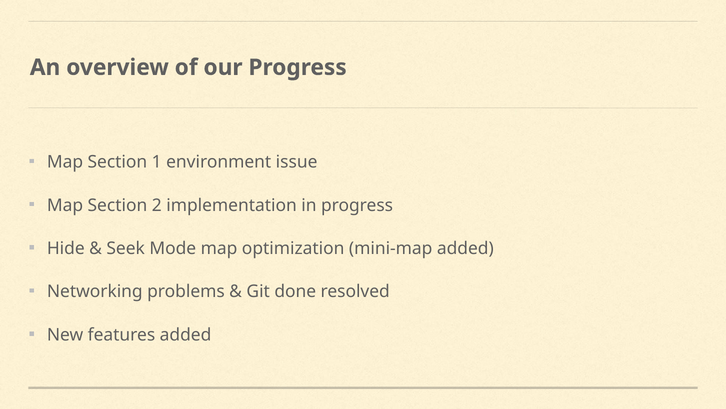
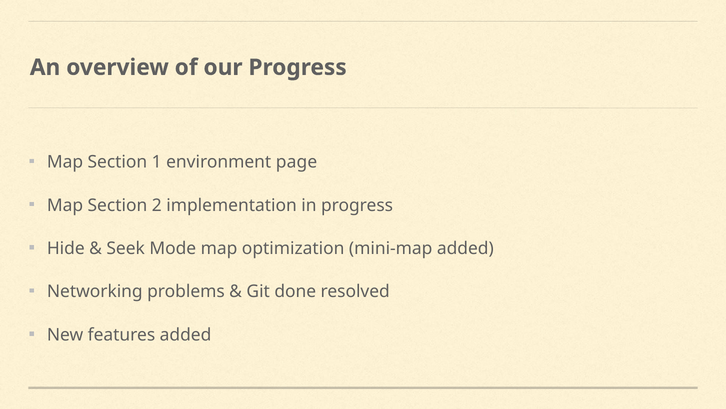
issue: issue -> page (297, 162)
